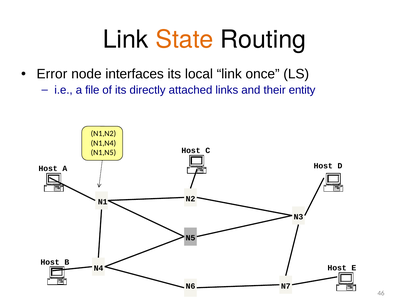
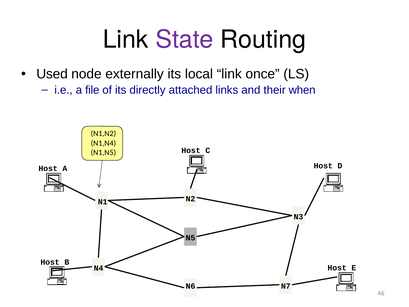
State colour: orange -> purple (184, 40)
Error: Error -> Used (52, 74)
interfaces: interfaces -> externally (135, 74)
entity: entity -> when (302, 90)
